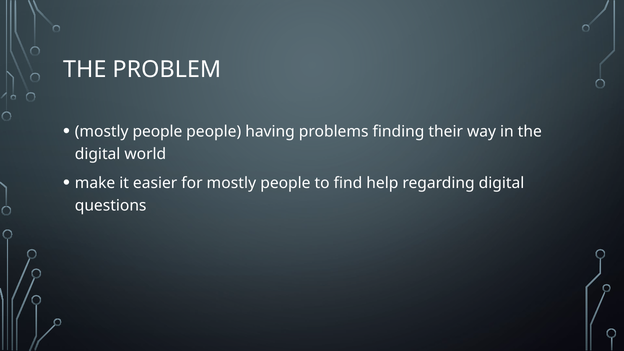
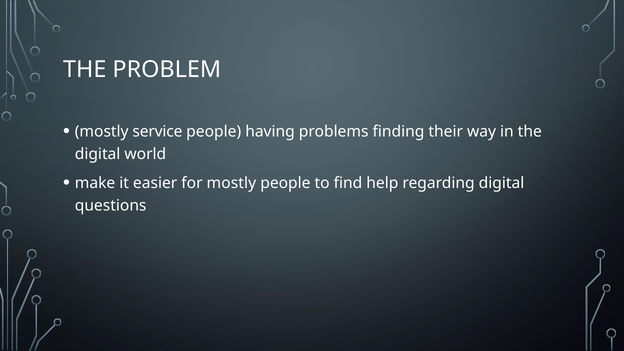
people: people -> service (157, 132)
